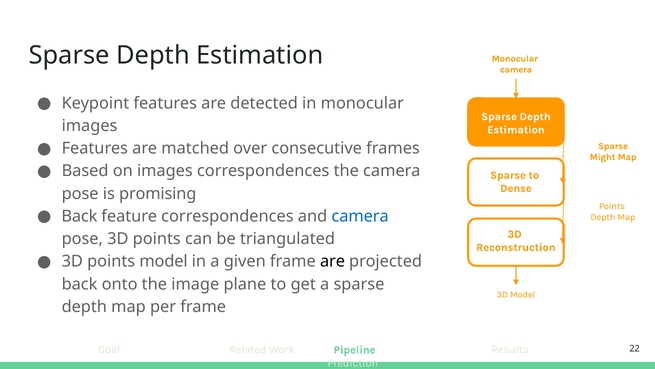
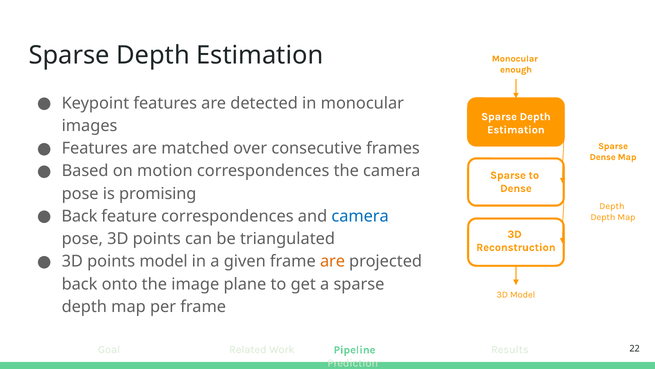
camera: camera -> enough (516, 69)
Might: Might -> Dense (603, 157)
on images: images -> motion (165, 171)
Points: Points -> Depth (612, 206)
are colour: black -> orange (333, 261)
